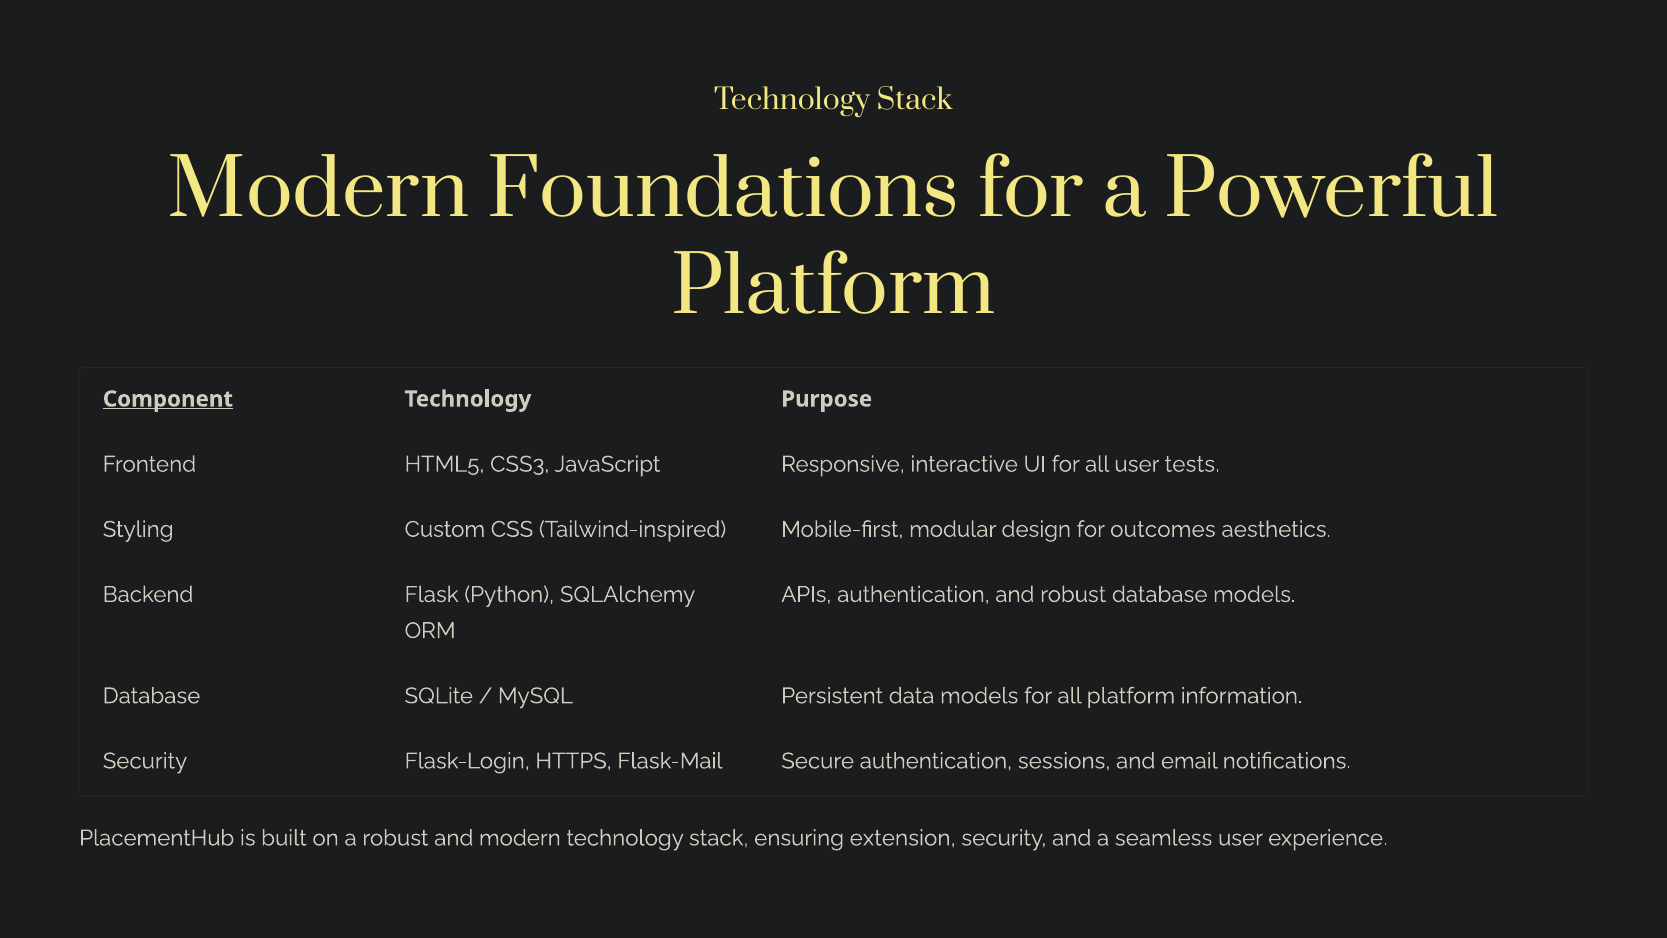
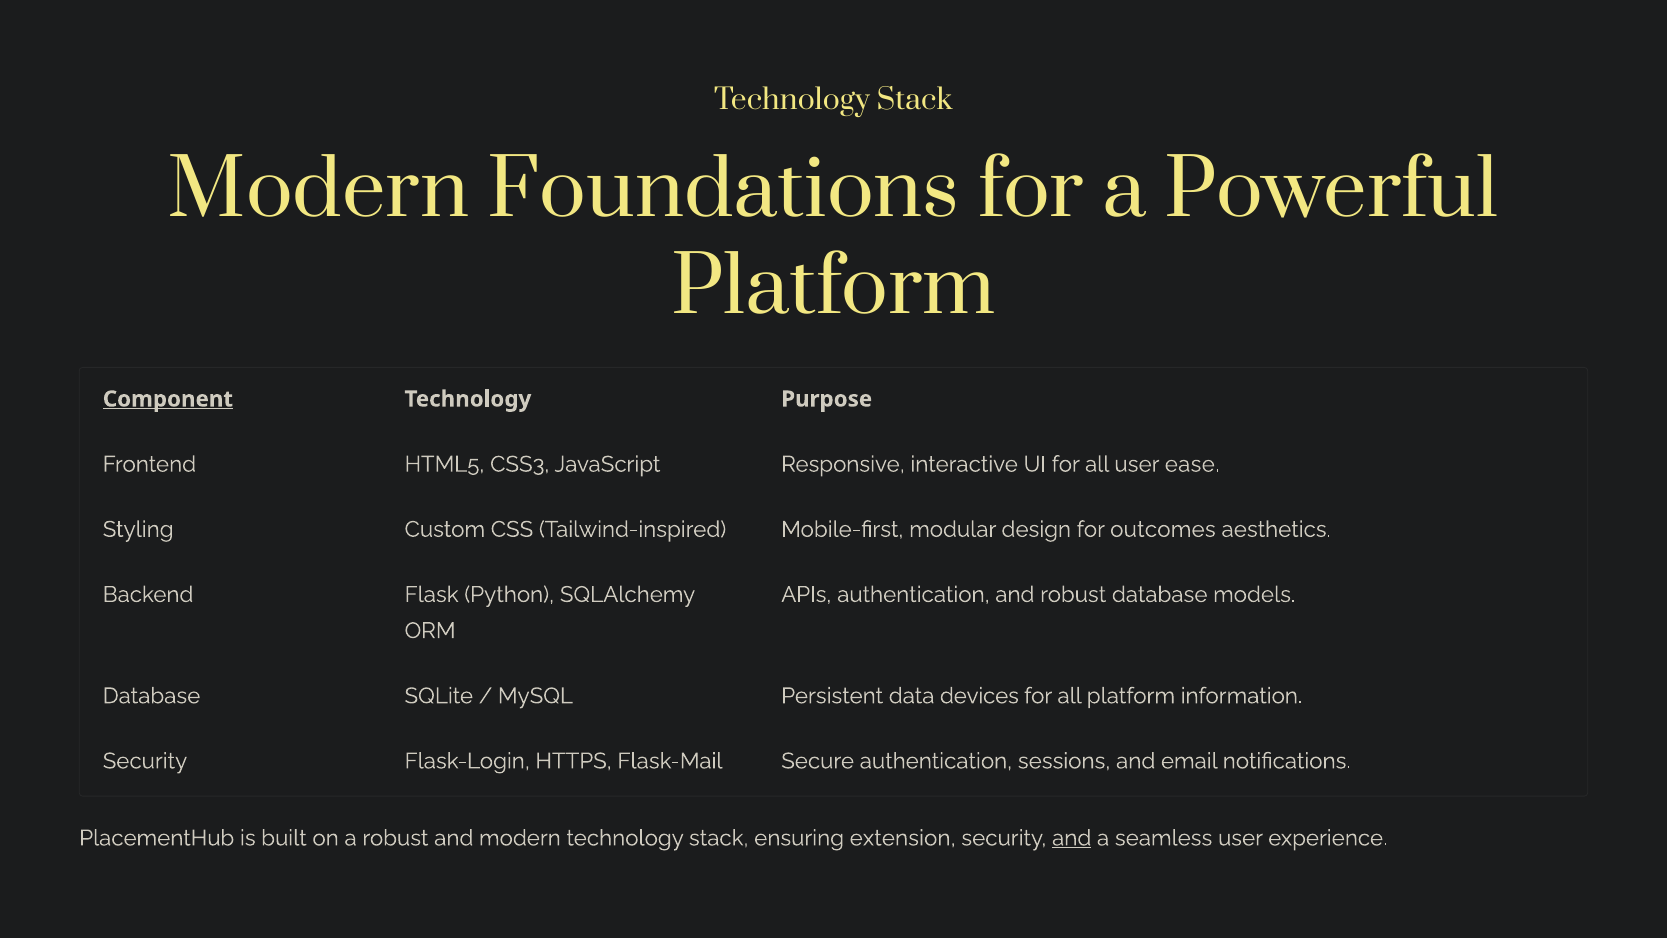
tests: tests -> ease (1192, 464)
data models: models -> devices (979, 696)
and underline: none -> present (1072, 838)
